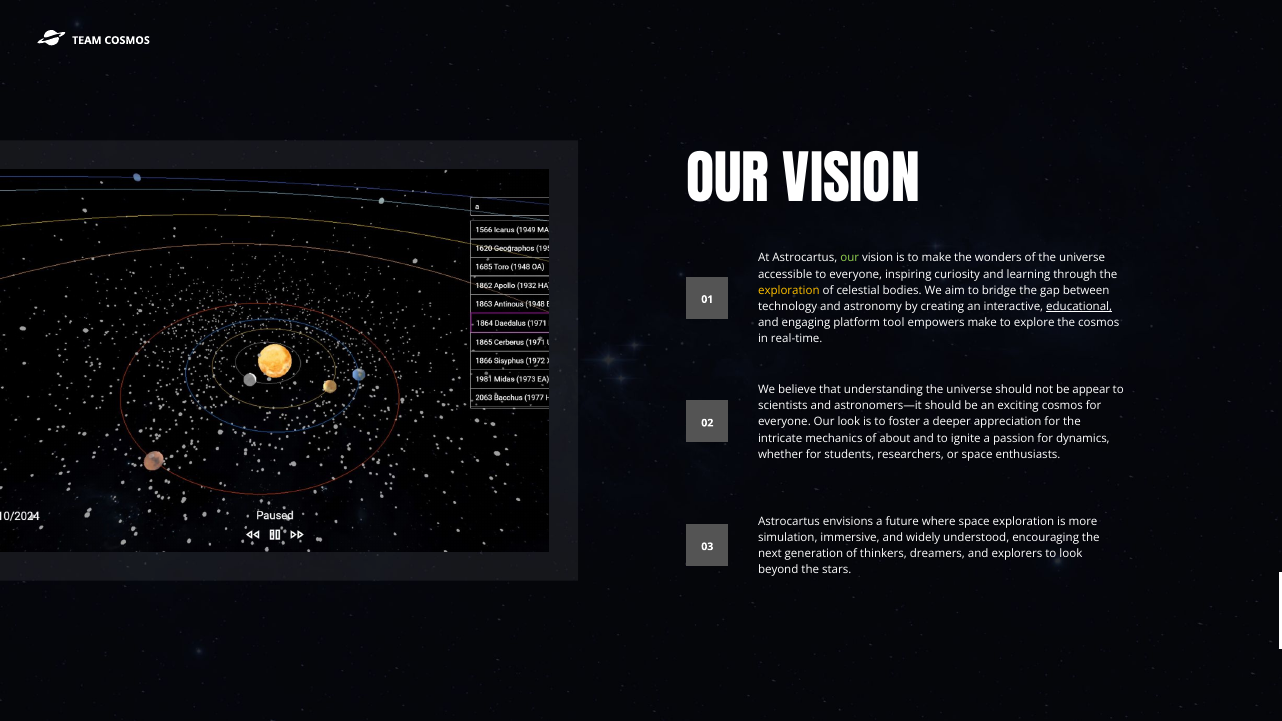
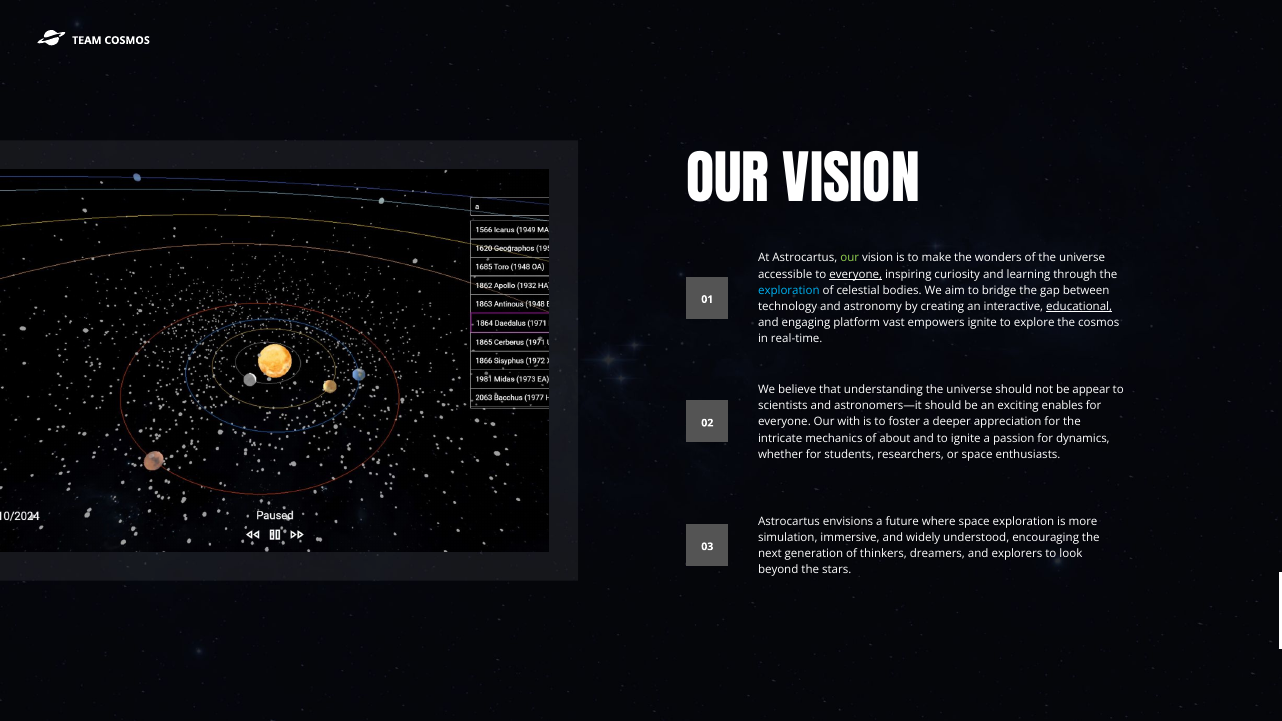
everyone underline: none -> present (856, 274)
exploration colour: yellow -> light blue (789, 291)
tool: tool -> vast (894, 323)
empowers make: make -> ignite (982, 323)
exciting cosmos: cosmos -> enables (1062, 406)
Our look: look -> with (849, 422)
